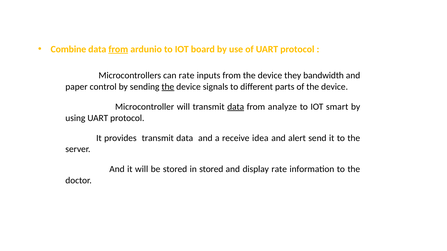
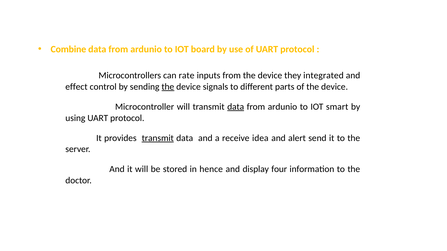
from underline: present -> none (118, 49)
bandwidth: bandwidth -> integrated (323, 76)
paper: paper -> effect (76, 87)
analyze: analyze -> ardunio (282, 107)
transmit underline: none -> present (158, 138)
in stored: stored -> hence (211, 170)
display rate: rate -> four (279, 170)
